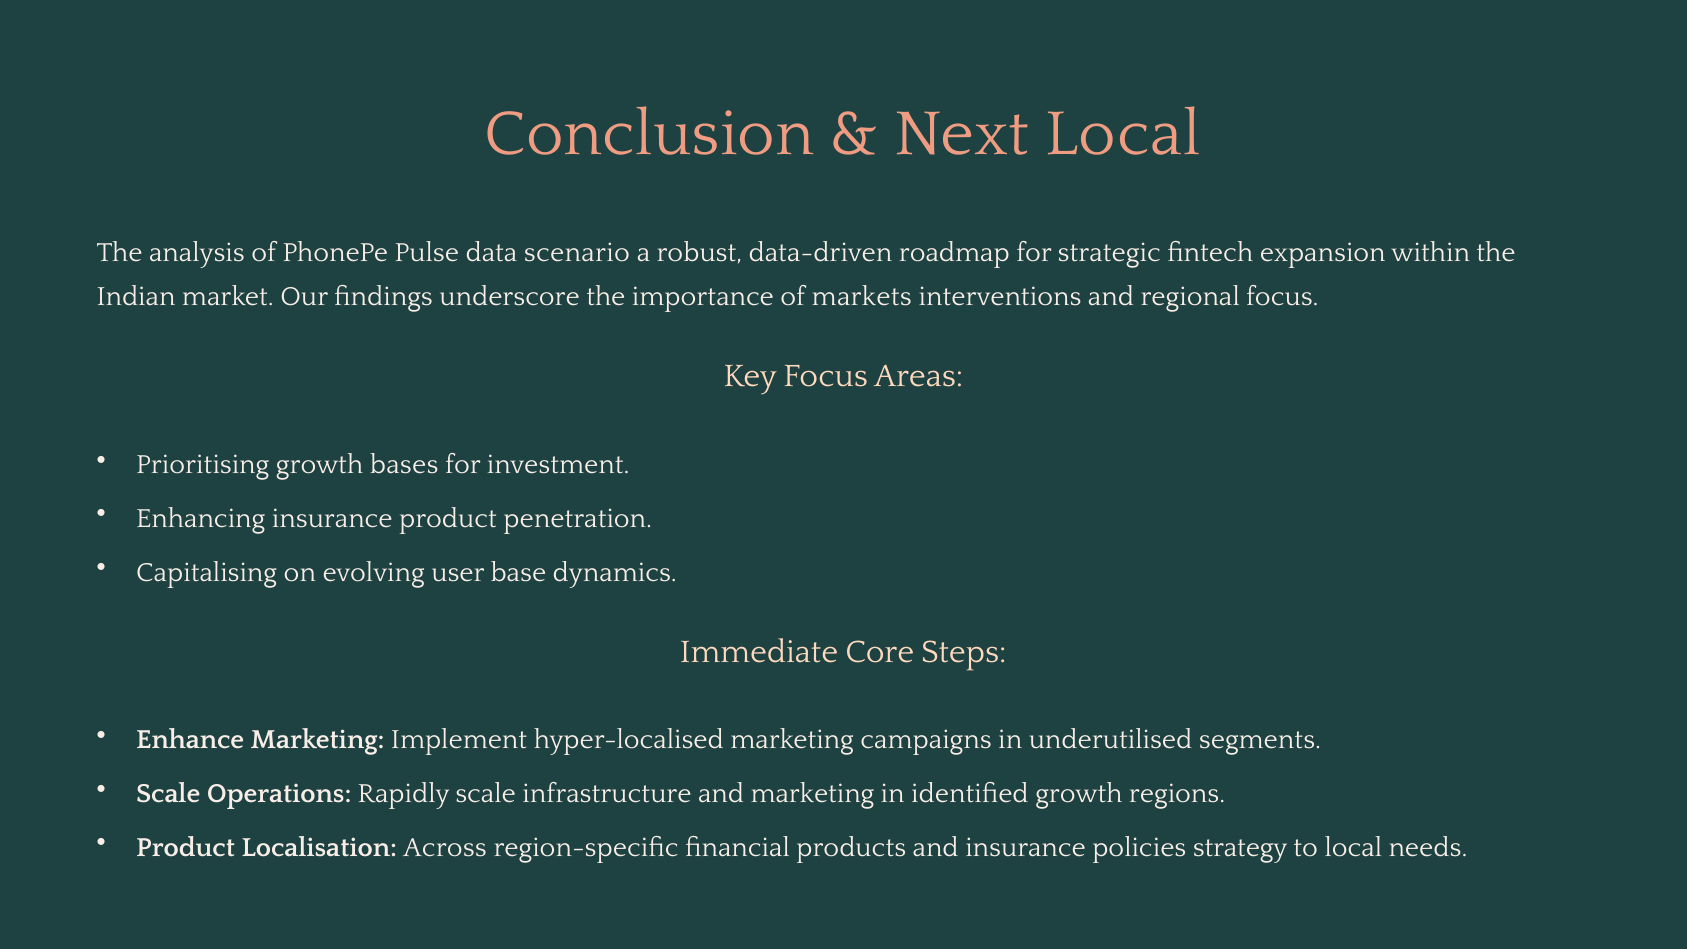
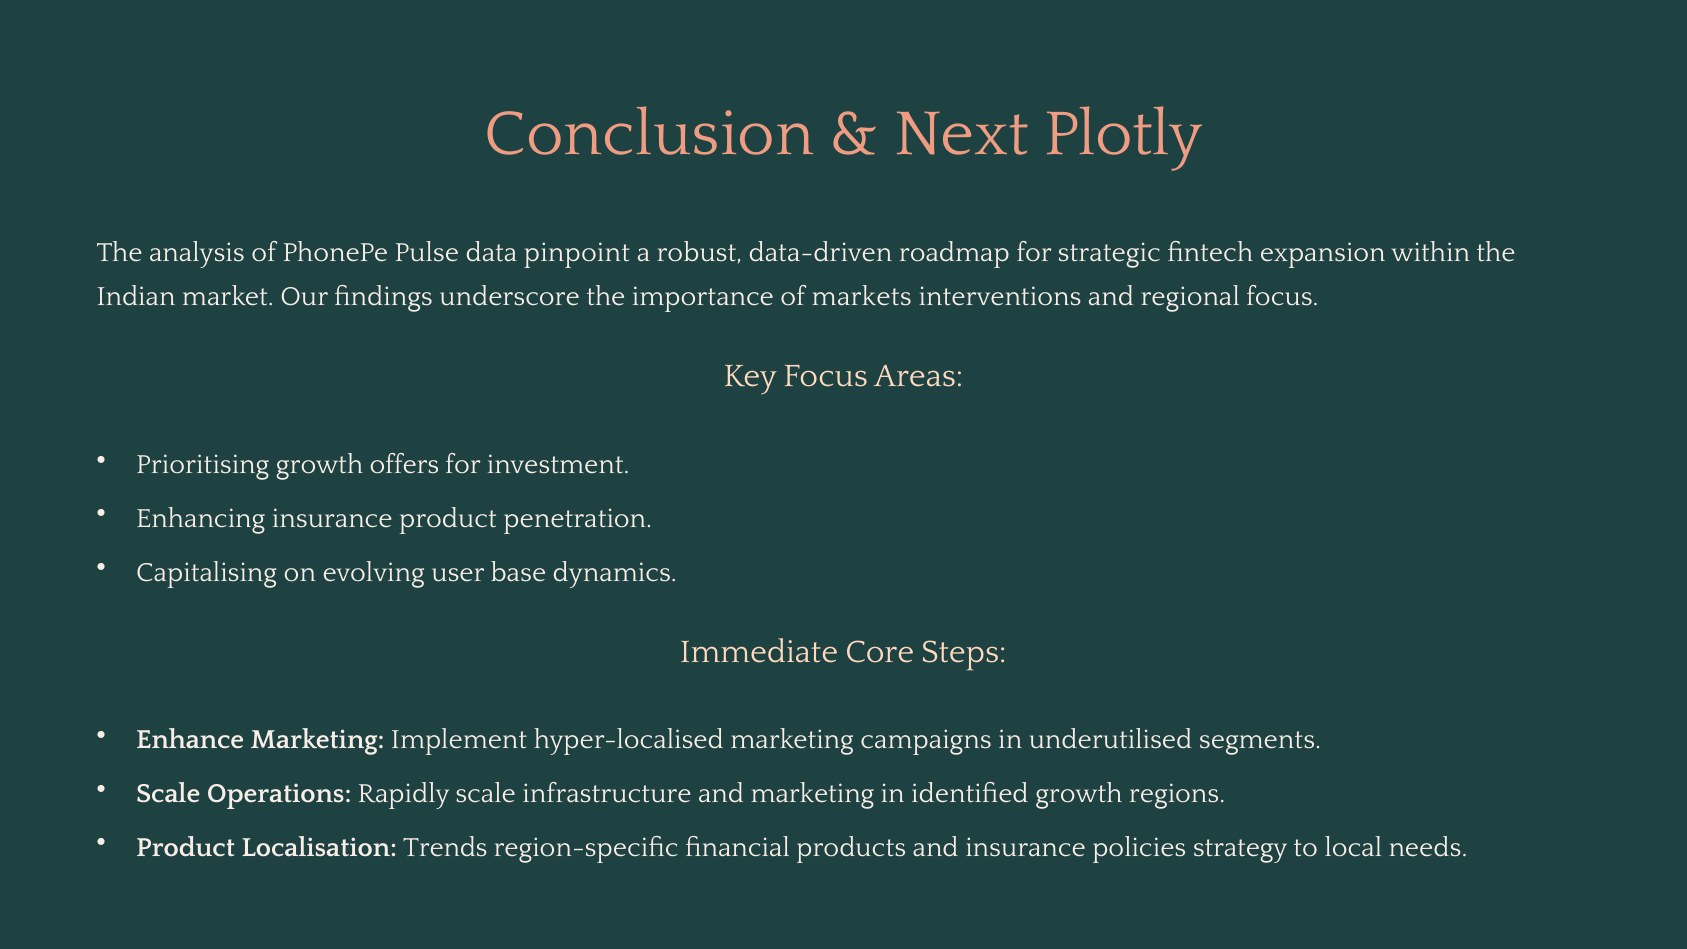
Next Local: Local -> Plotly (1123, 133)
scenario: scenario -> pinpoint (577, 253)
bases: bases -> offers (404, 465)
Across: Across -> Trends (445, 847)
